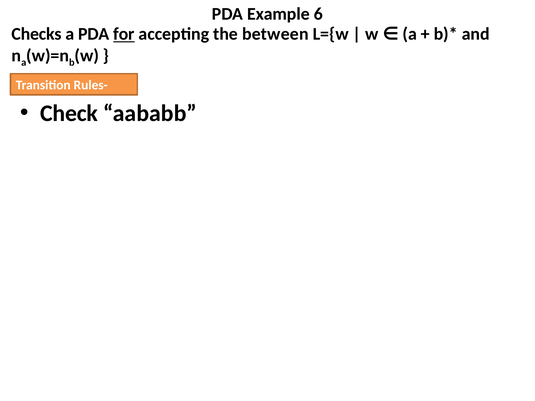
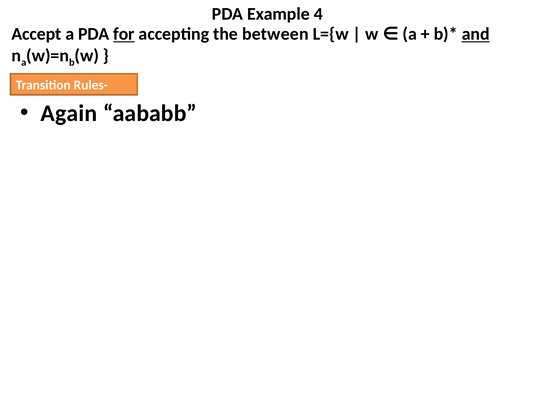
6: 6 -> 4 (318, 14)
Checks: Checks -> Accept (37, 34)
and underline: none -> present (476, 34)
Check: Check -> Again (69, 113)
